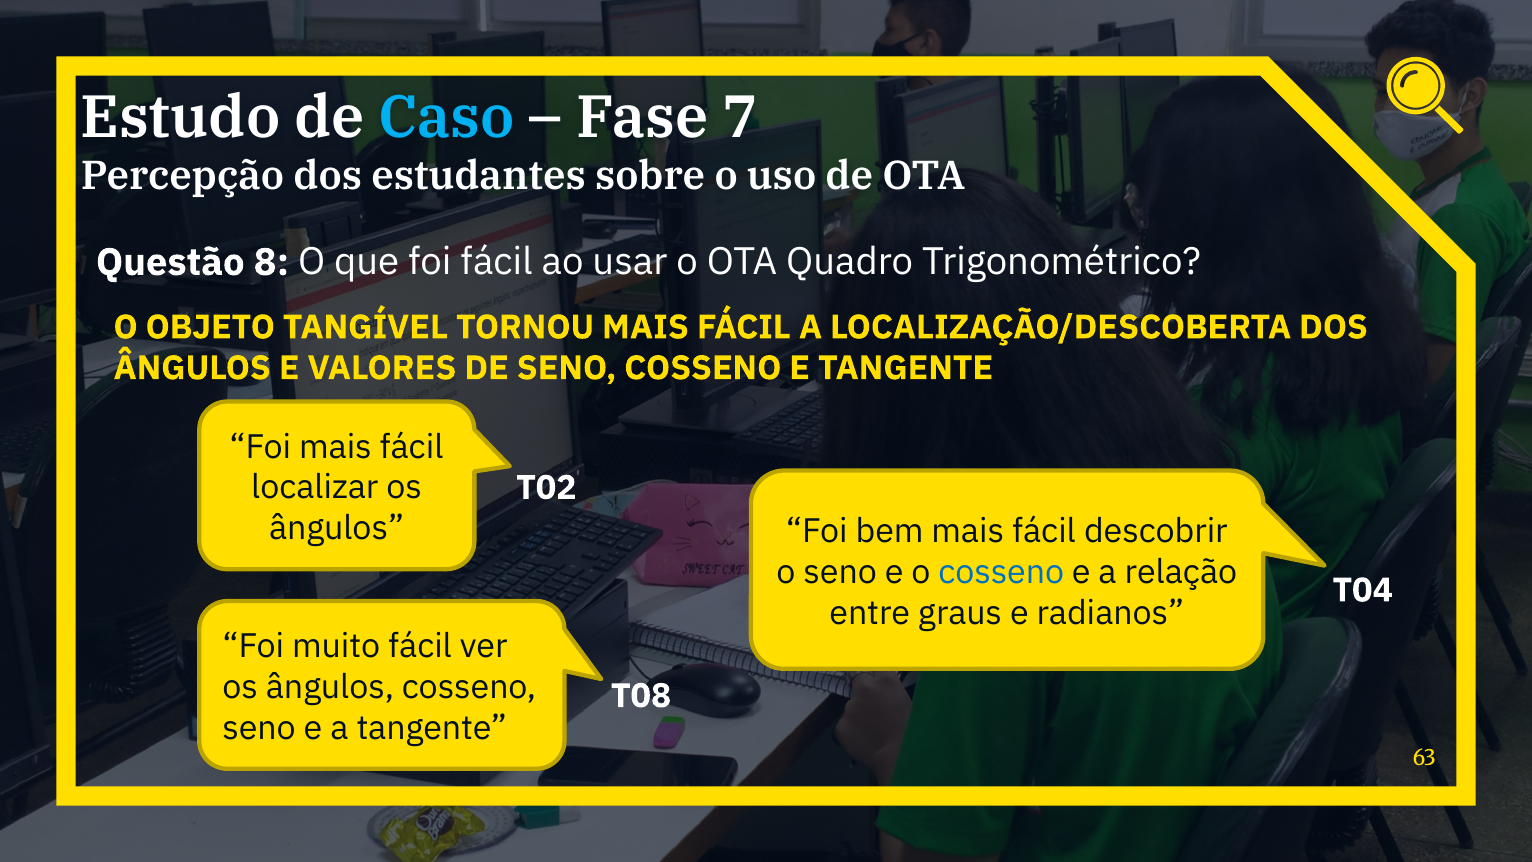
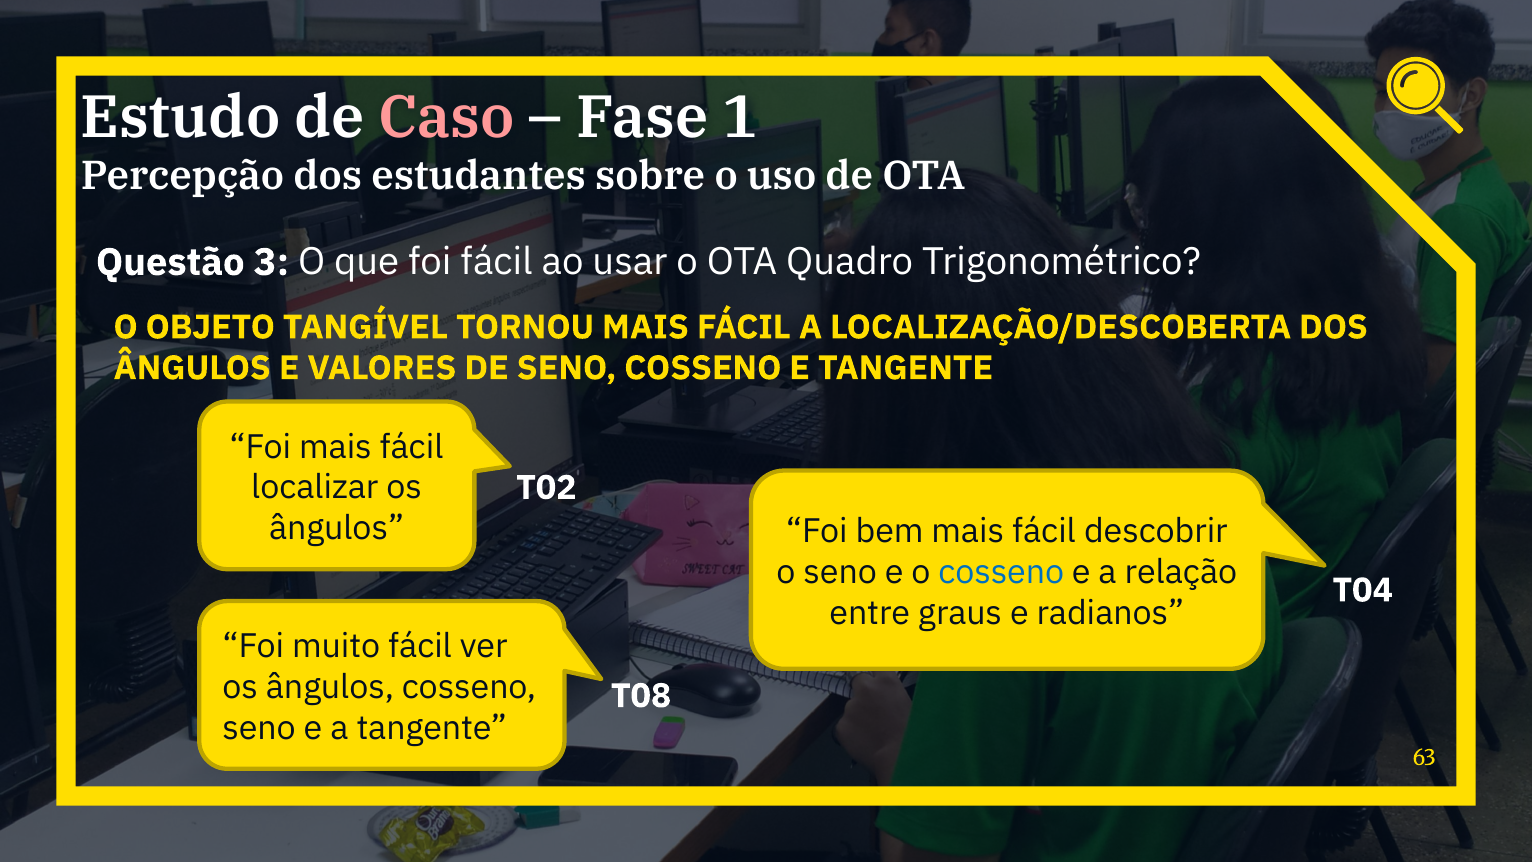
Caso colour: light blue -> pink (446, 118)
7: 7 -> 1 (740, 118)
8: 8 -> 3 (271, 262)
